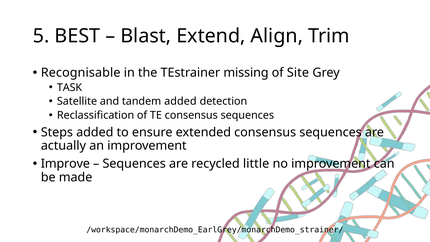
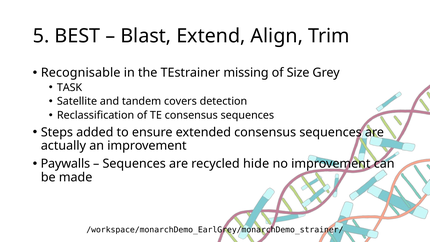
Site: Site -> Size (298, 73)
tandem added: added -> covers (180, 101)
Improve: Improve -> Paywalls (65, 164)
little: little -> hide (256, 164)
